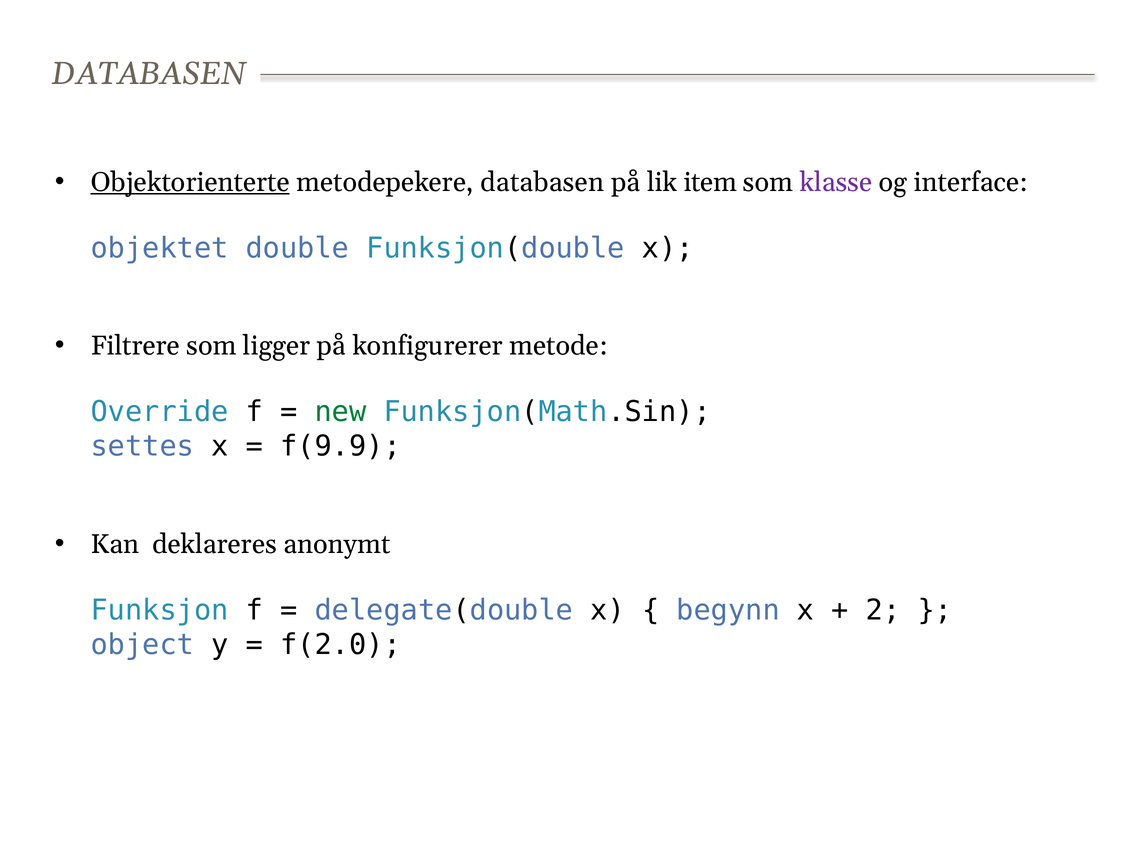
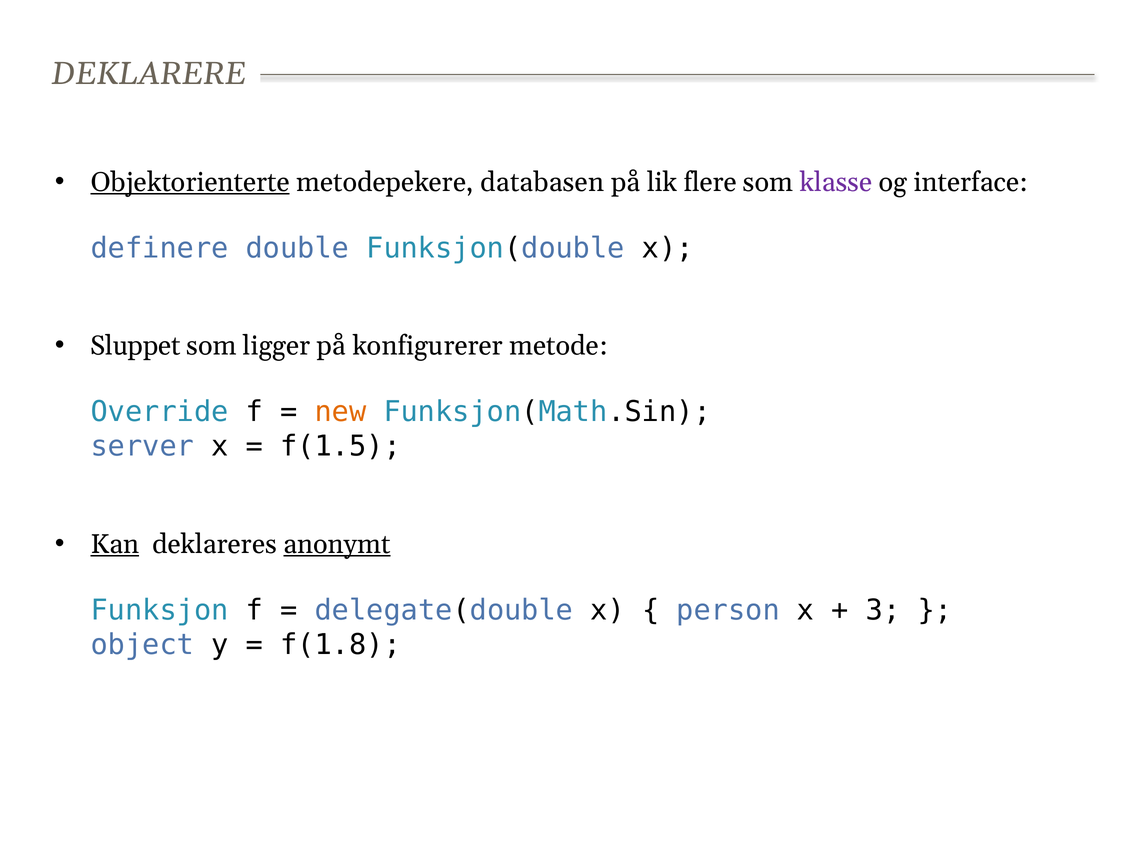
DATABASEN: DATABASEN -> DEKLARERE (149, 74)
item: item -> flere (710, 182)
objektet: objektet -> definere (160, 248)
Filtrere: Filtrere -> Sluppet (135, 346)
new colour: green -> orange (341, 412)
settes: settes -> server (142, 446)
f(9.9: f(9.9 -> f(1.5 (341, 446)
Kan underline: none -> present (115, 544)
anonymt underline: none -> present (337, 544)
begynn: begynn -> person (728, 610)
2: 2 -> 3 (883, 610)
f(2.0: f(2.0 -> f(1.8 (341, 644)
